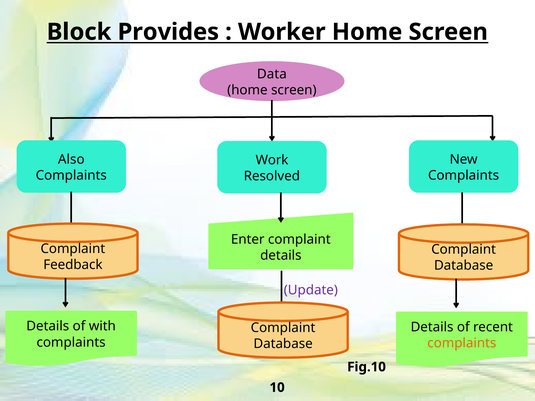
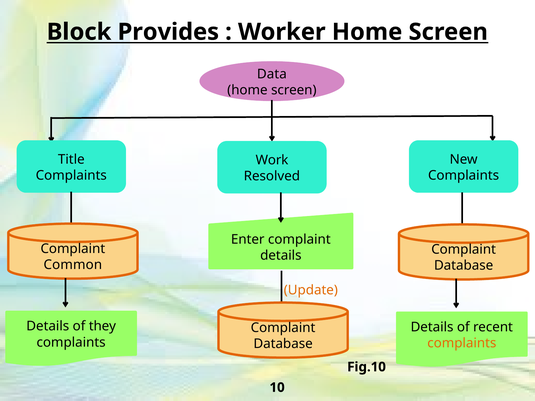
Also: Also -> Title (71, 160)
Feedback: Feedback -> Common (73, 265)
Update colour: purple -> orange (311, 290)
with: with -> they (102, 326)
